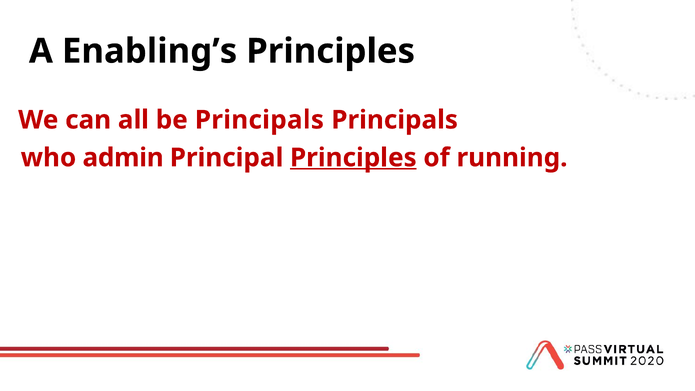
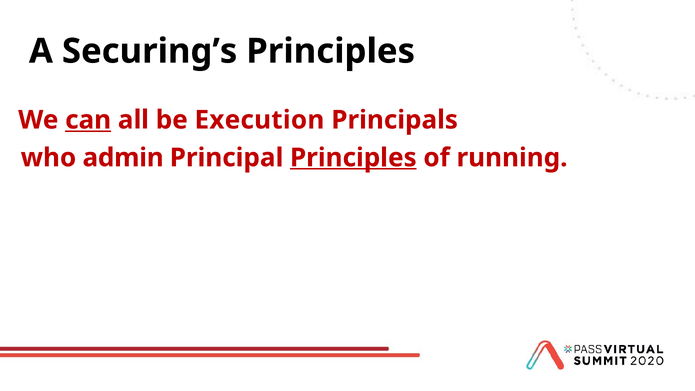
Enabling’s: Enabling’s -> Securing’s (150, 51)
can underline: none -> present (88, 120)
be Principals: Principals -> Execution (259, 120)
